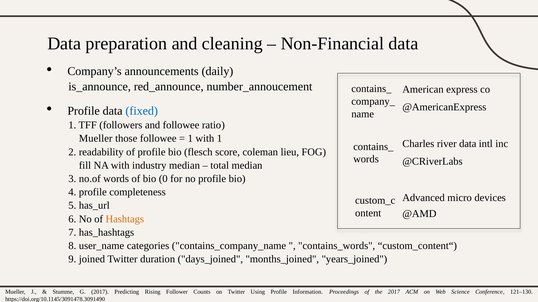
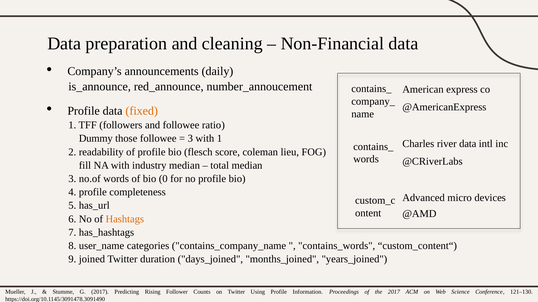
fixed colour: blue -> orange (142, 111)
Mueller: Mueller -> Dummy (96, 139)
1: 1 -> 3 (190, 139)
